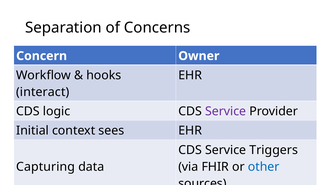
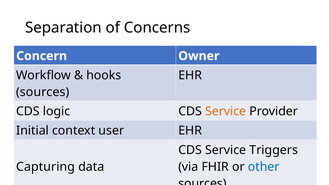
interact: interact -> sources (43, 92)
Service colour: purple -> orange (226, 111)
sees: sees -> user (111, 131)
